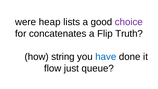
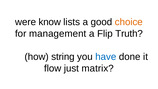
heap: heap -> know (50, 22)
choice colour: purple -> orange (129, 22)
concatenates: concatenates -> management (58, 34)
queue: queue -> matrix (98, 68)
